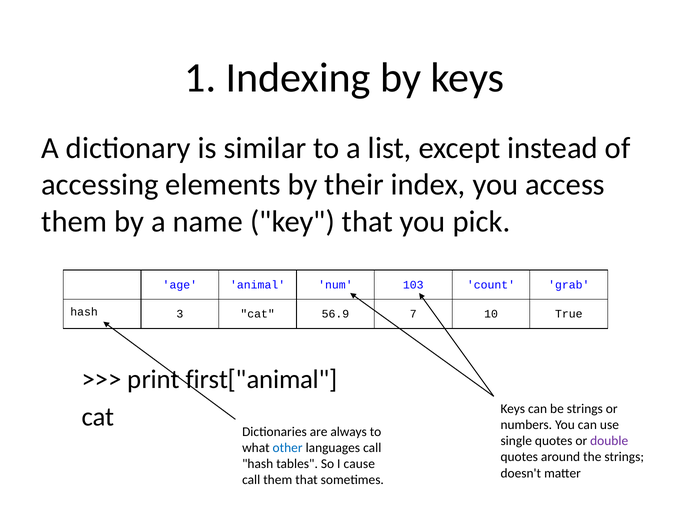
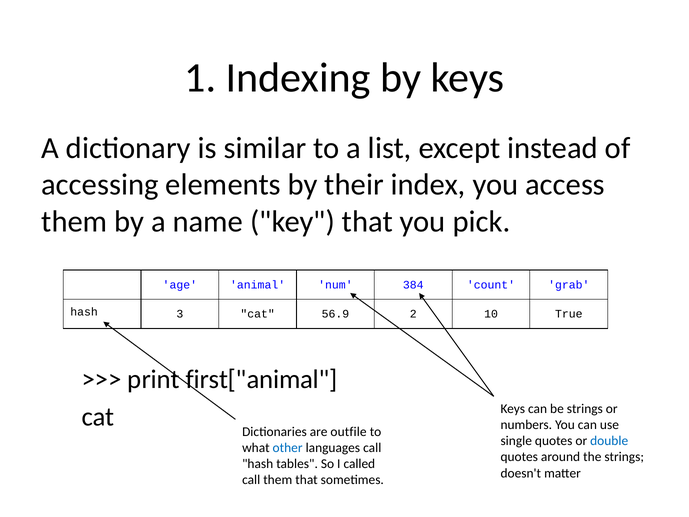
103: 103 -> 384 (413, 285)
7: 7 -> 2 (413, 314)
always: always -> outfile (349, 431)
double colour: purple -> blue (609, 441)
cause: cause -> called (359, 464)
